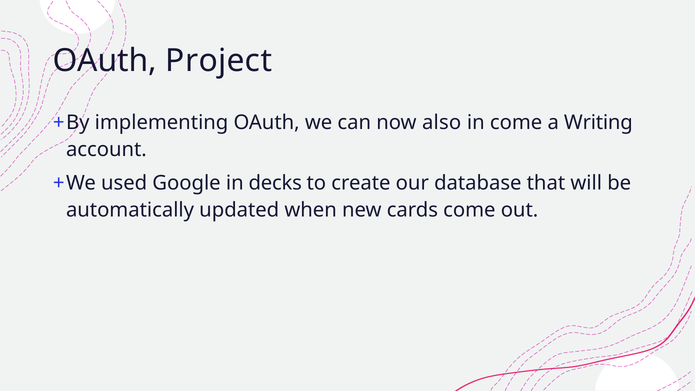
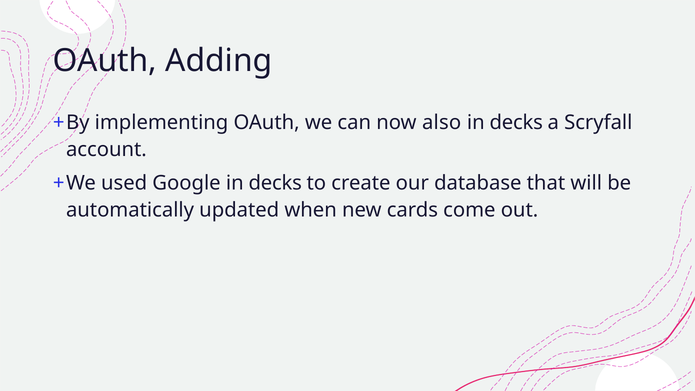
Project: Project -> Adding (219, 61)
come: come -> decks (516, 123)
Writing: Writing -> Scryfall (598, 123)
